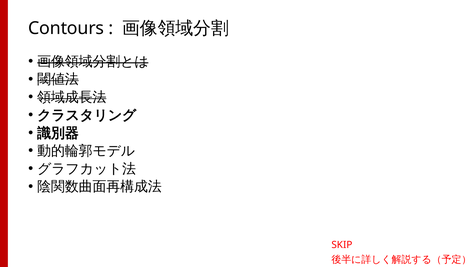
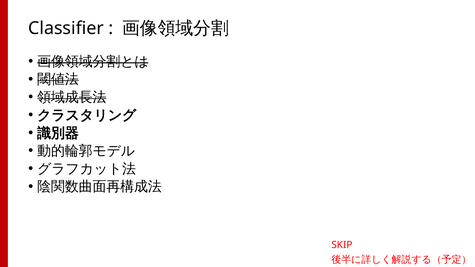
Contours: Contours -> Classifier (66, 28)
